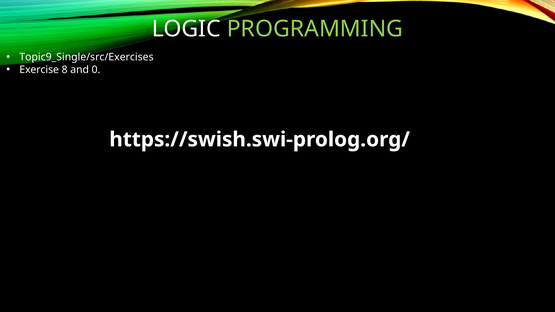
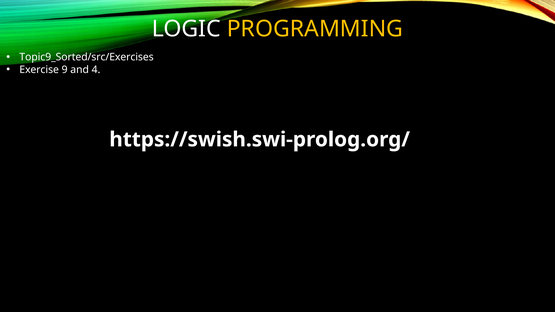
PROGRAMMING colour: light green -> yellow (315, 29)
Topic9_Single/src/Exercises: Topic9_Single/src/Exercises -> Topic9_Sorted/src/Exercises (87, 57)
8: 8 -> 9 (65, 70)
0: 0 -> 4 (96, 70)
